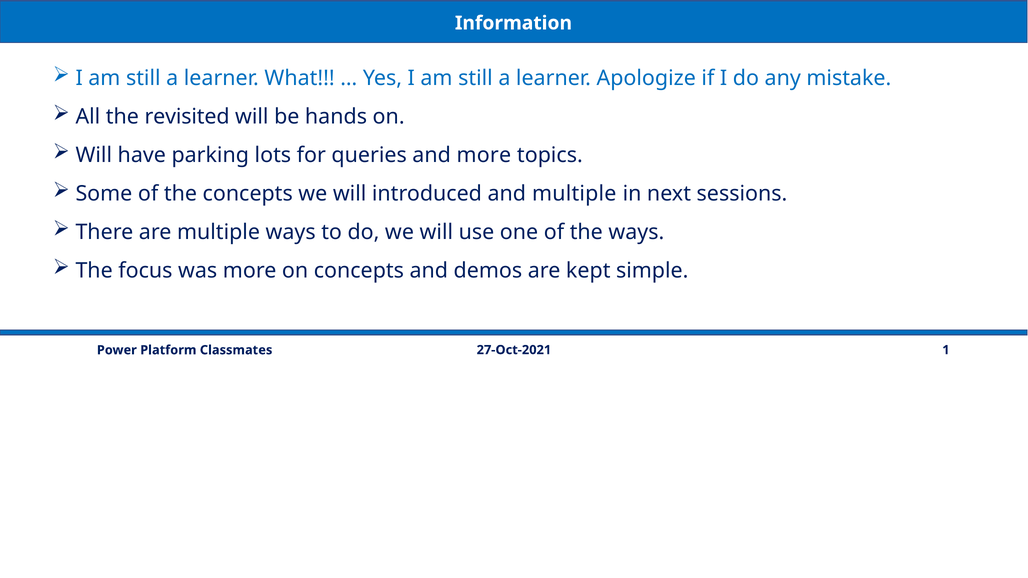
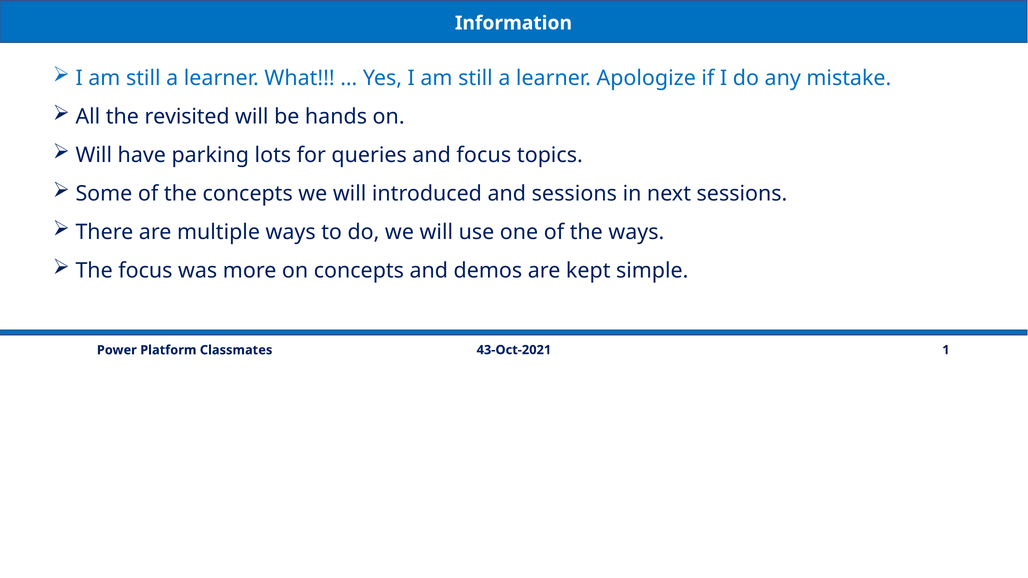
and more: more -> focus (484, 155)
and multiple: multiple -> sessions (574, 194)
27-Oct-2021: 27-Oct-2021 -> 43-Oct-2021 (514, 350)
